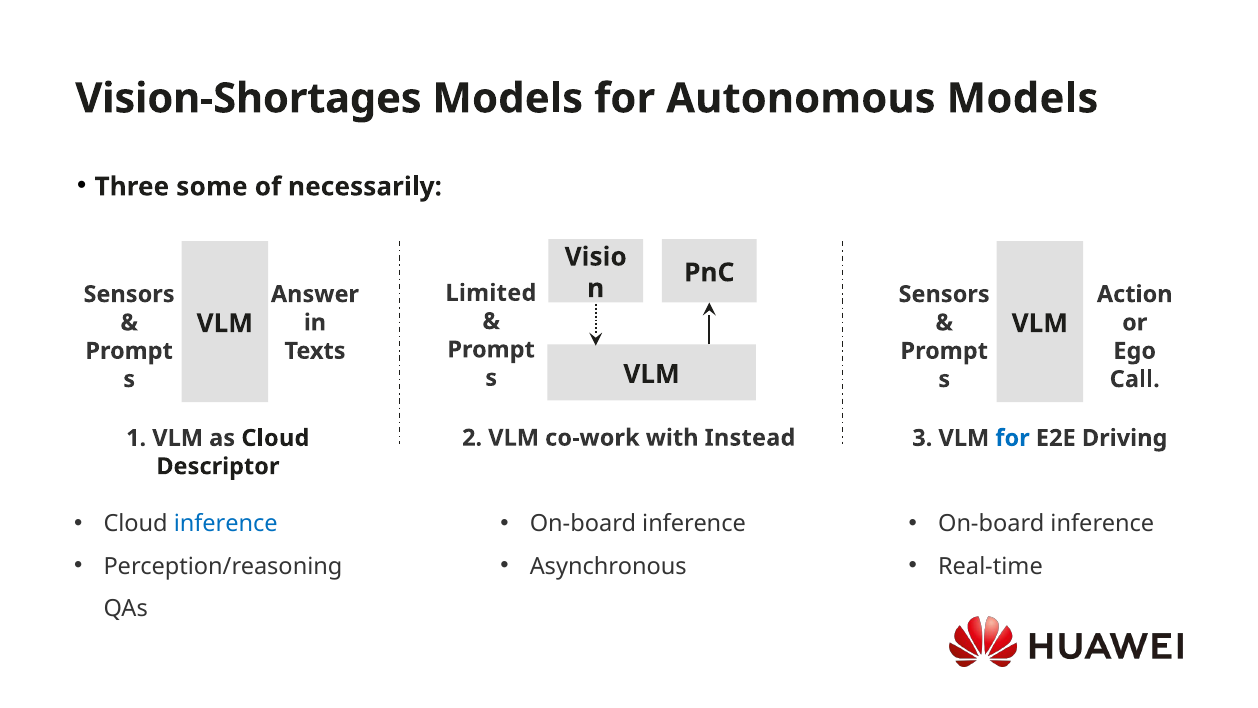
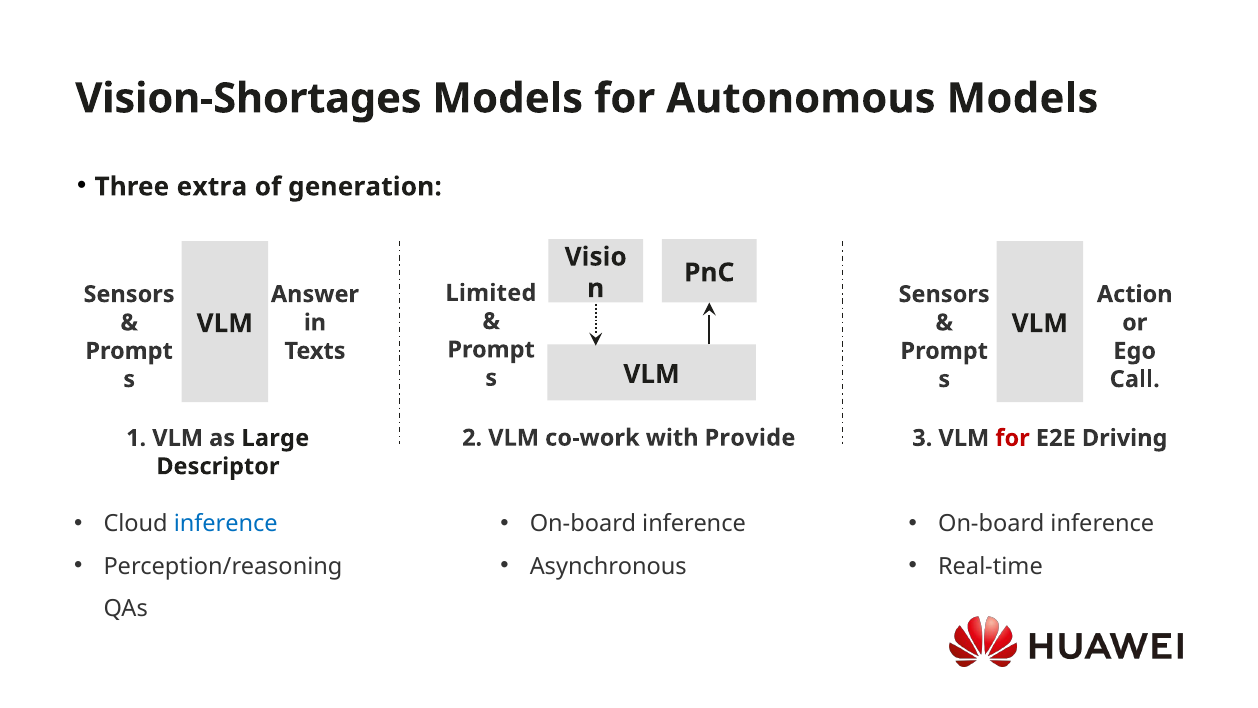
some: some -> extra (212, 187)
necessarily: necessarily -> generation (365, 187)
Instead: Instead -> Provide (750, 437)
for colour: blue -> red (1013, 438)
as Cloud: Cloud -> Large (275, 438)
